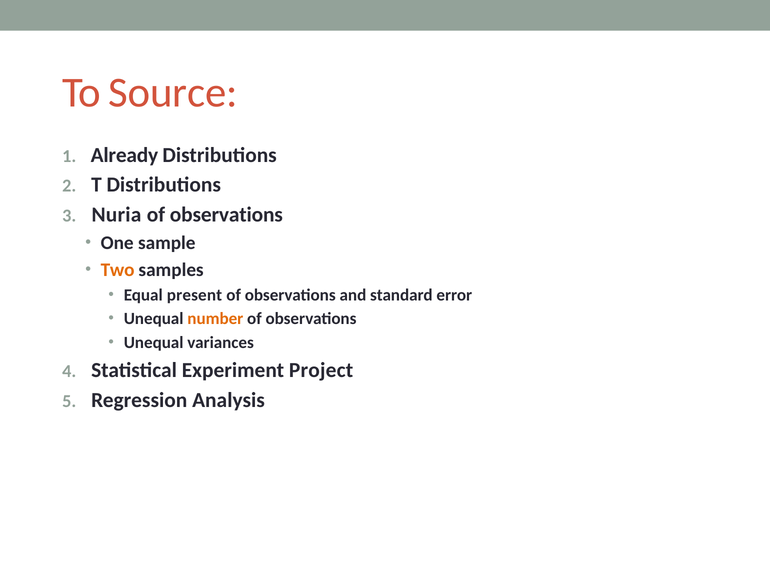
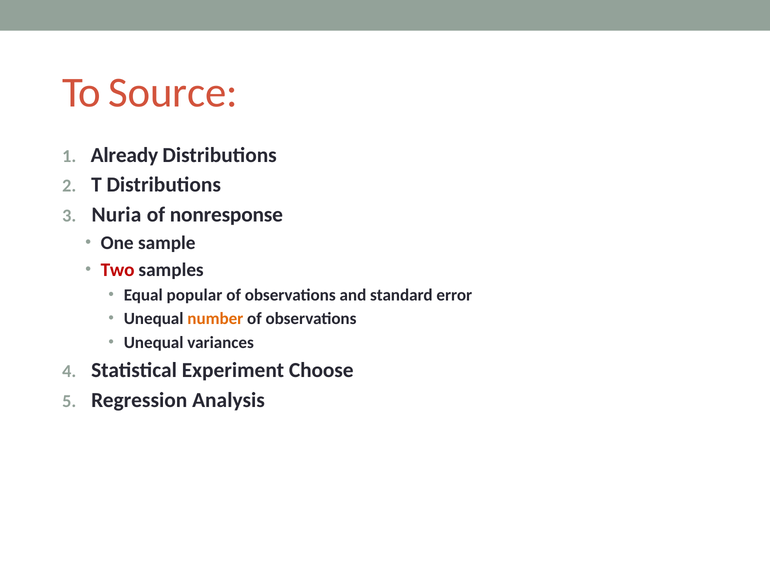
observations: observations -> nonresponse (226, 215)
Two colour: orange -> red (118, 270)
present: present -> popular (195, 295)
Project: Project -> Choose (321, 371)
